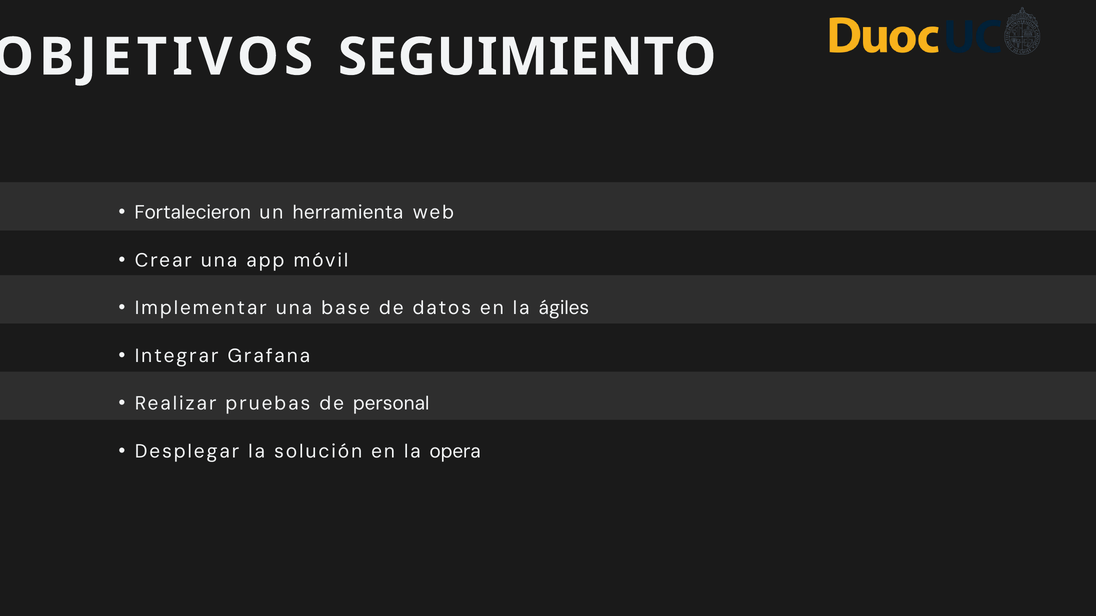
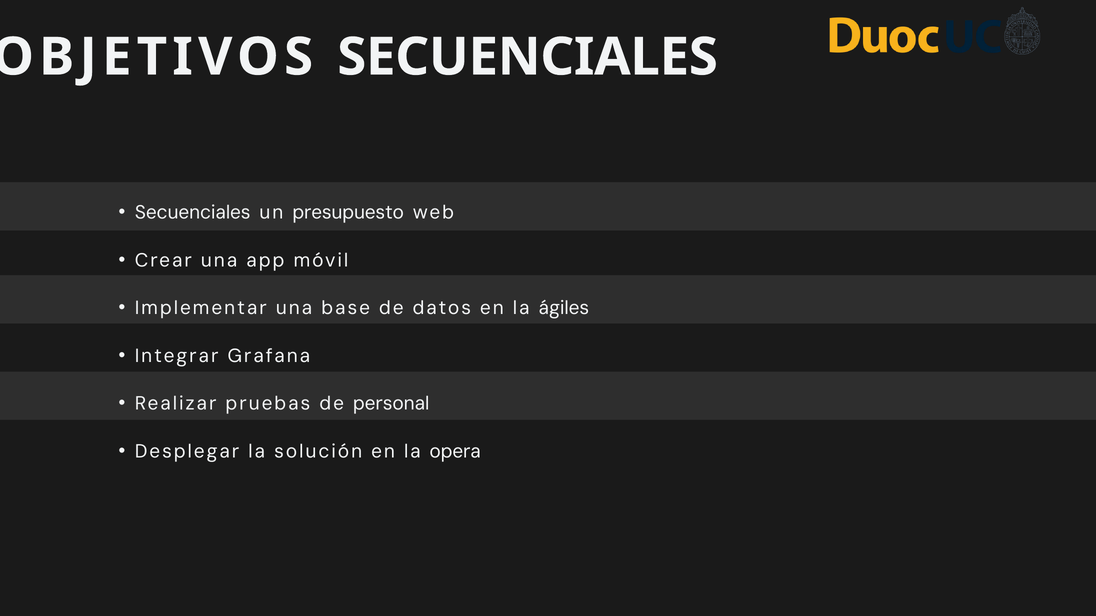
SEGUIMIENTO: SEGUIMIENTO -> SECUENCIALES (528, 57)
Fortalecieron: Fortalecieron -> Secuenciales (193, 213)
herramienta: herramienta -> presupuesto (348, 213)
